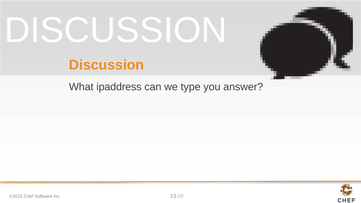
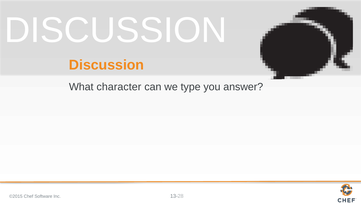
ipaddress: ipaddress -> character (119, 87)
